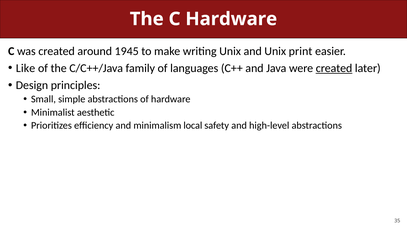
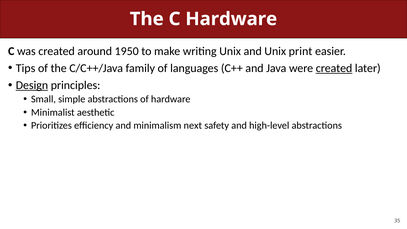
1945: 1945 -> 1950 (127, 51)
Like: Like -> Tips (26, 68)
Design underline: none -> present (32, 85)
local: local -> next (193, 125)
